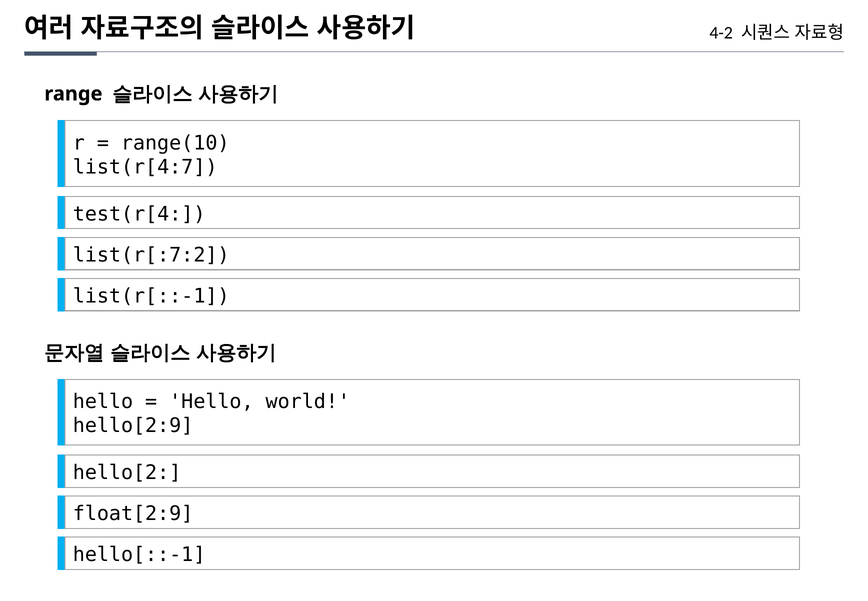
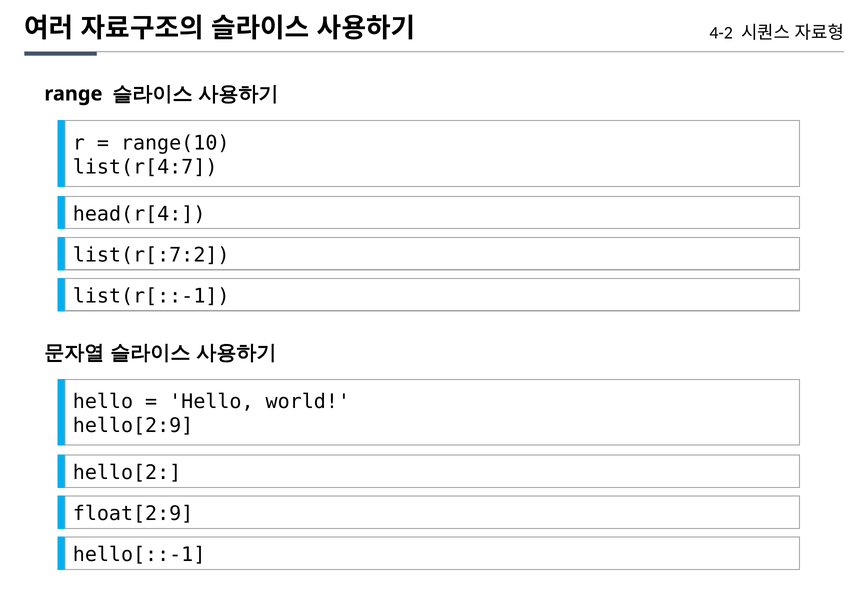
test(r[4: test(r[4 -> head(r[4 (139, 214)
